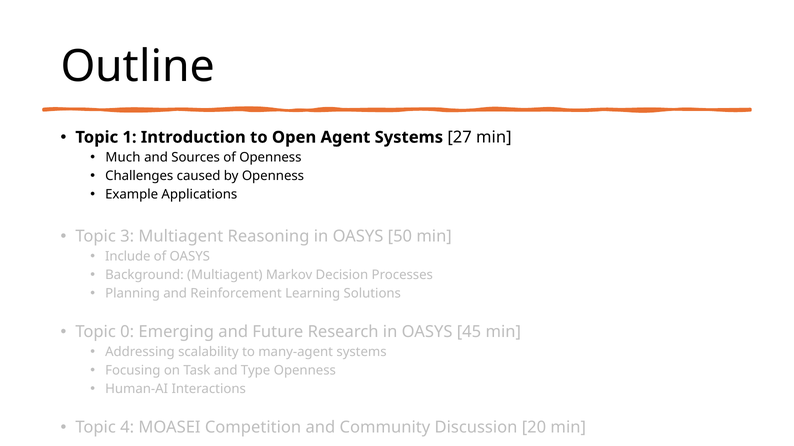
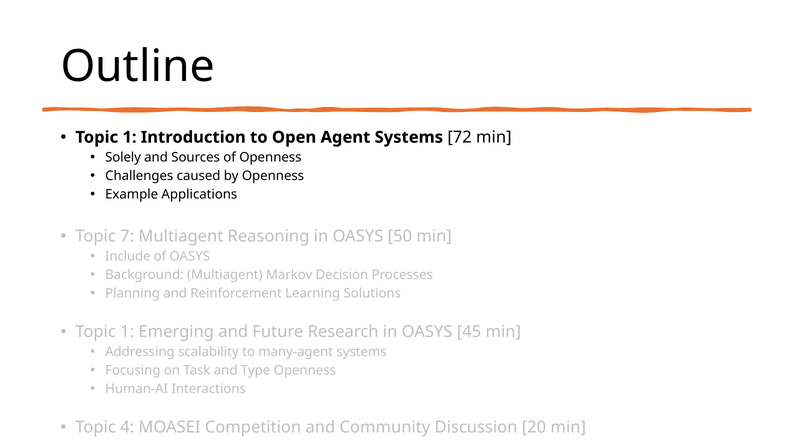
27: 27 -> 72 (460, 137)
Much: Much -> Solely (123, 158)
3: 3 -> 7 (127, 237)
0: 0 -> 1 (127, 332)
